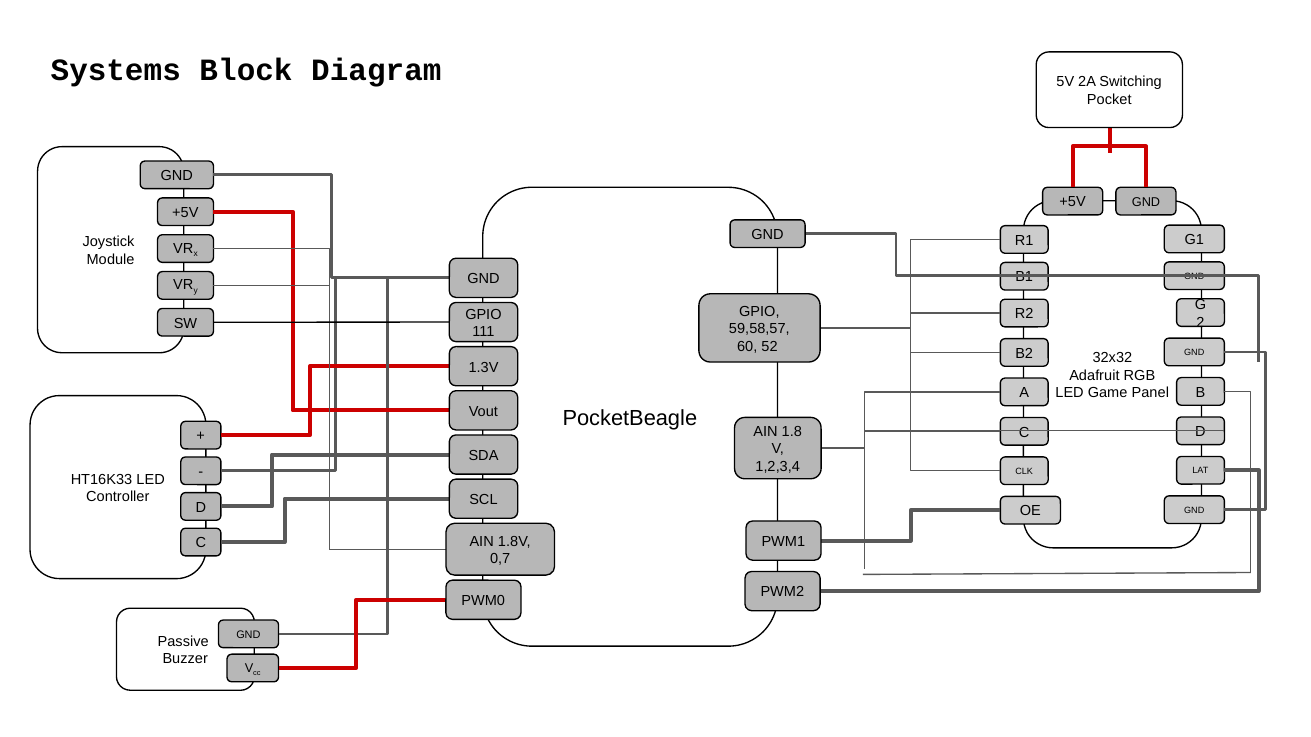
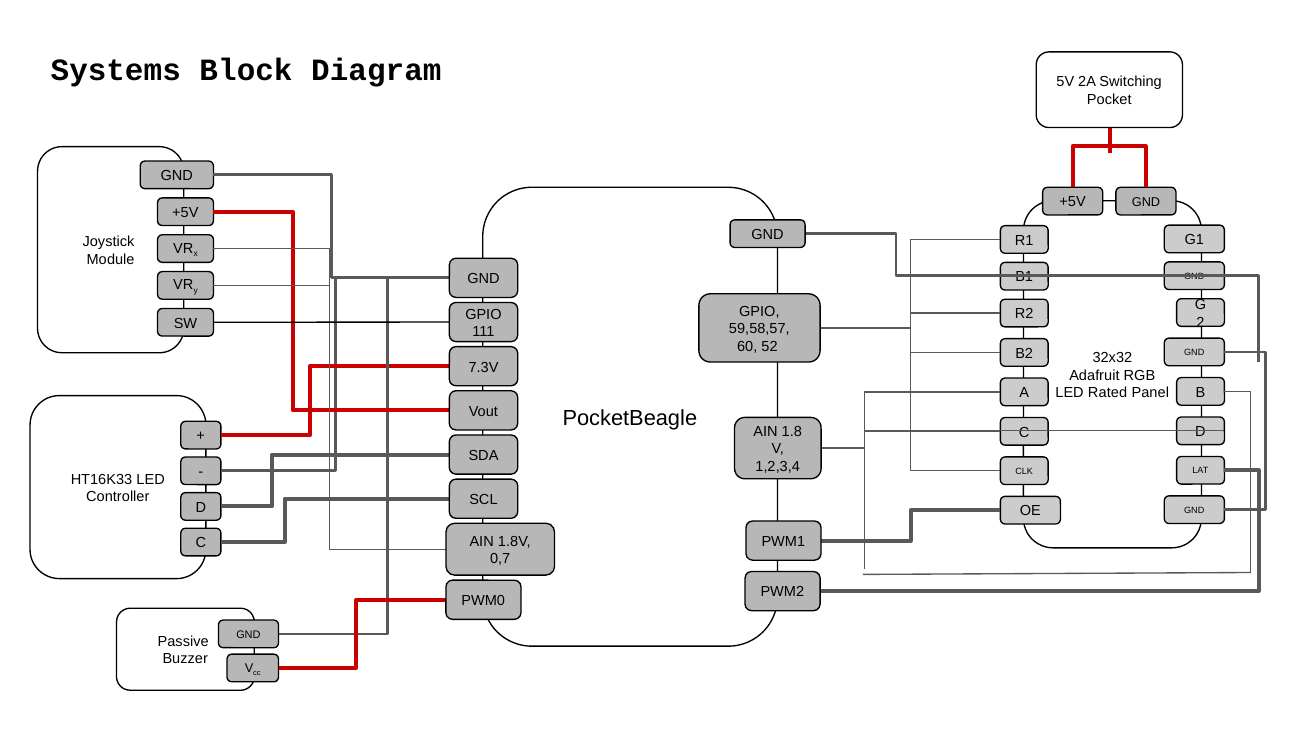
1.3V: 1.3V -> 7.3V (483, 367)
Game: Game -> Rated (1108, 393)
